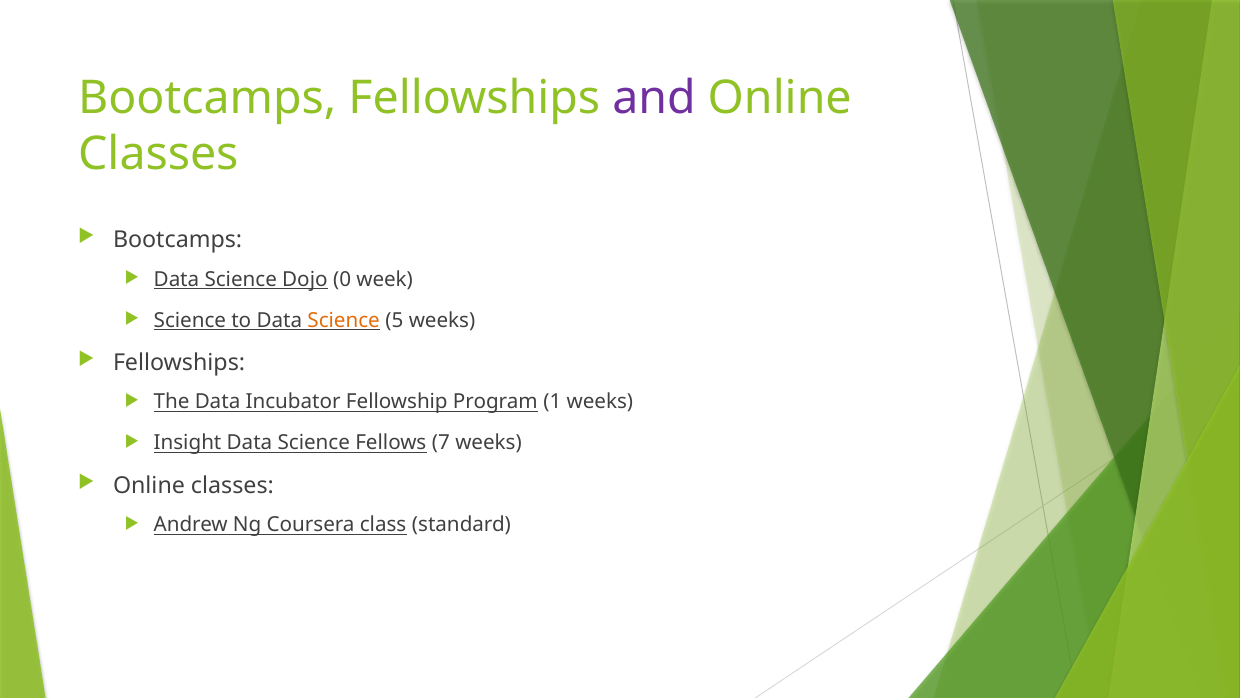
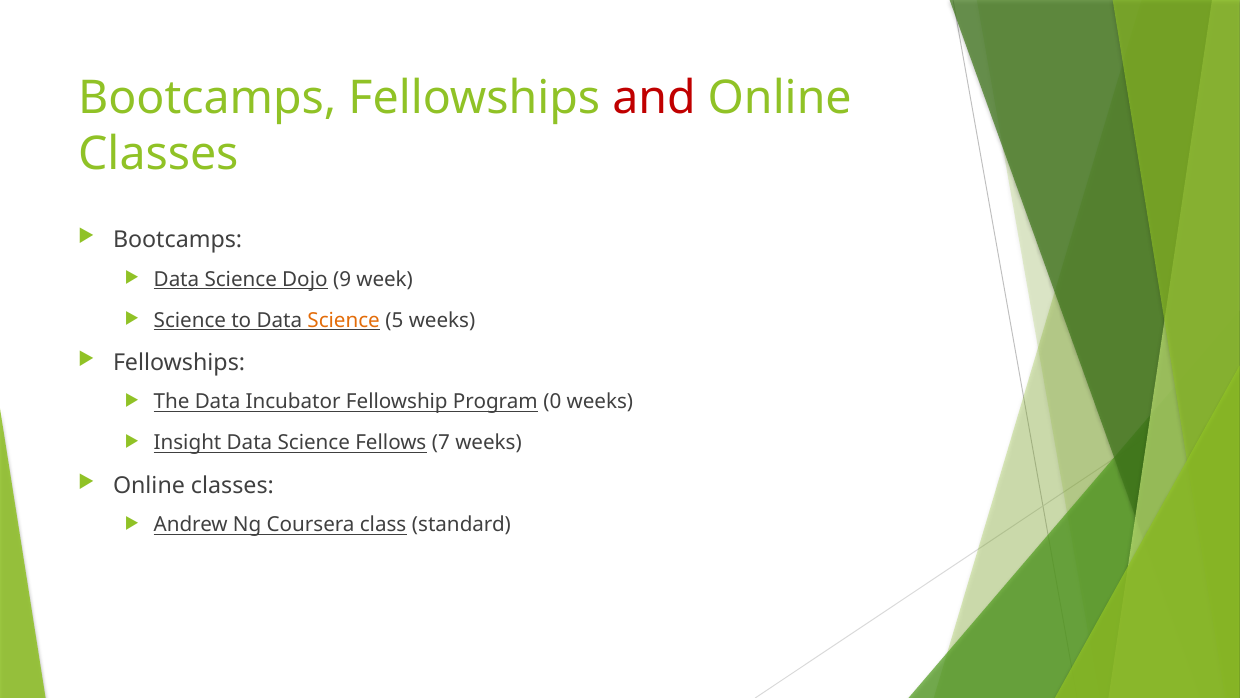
and colour: purple -> red (654, 98)
0: 0 -> 9 (342, 279)
1: 1 -> 0 (552, 402)
